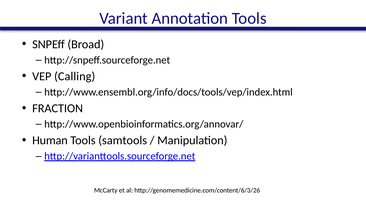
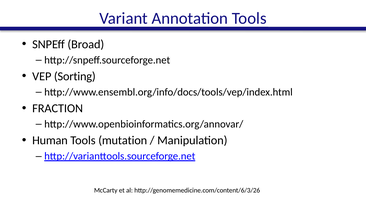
Calling: Calling -> Sorting (75, 76)
samtools: samtools -> mutation (123, 140)
